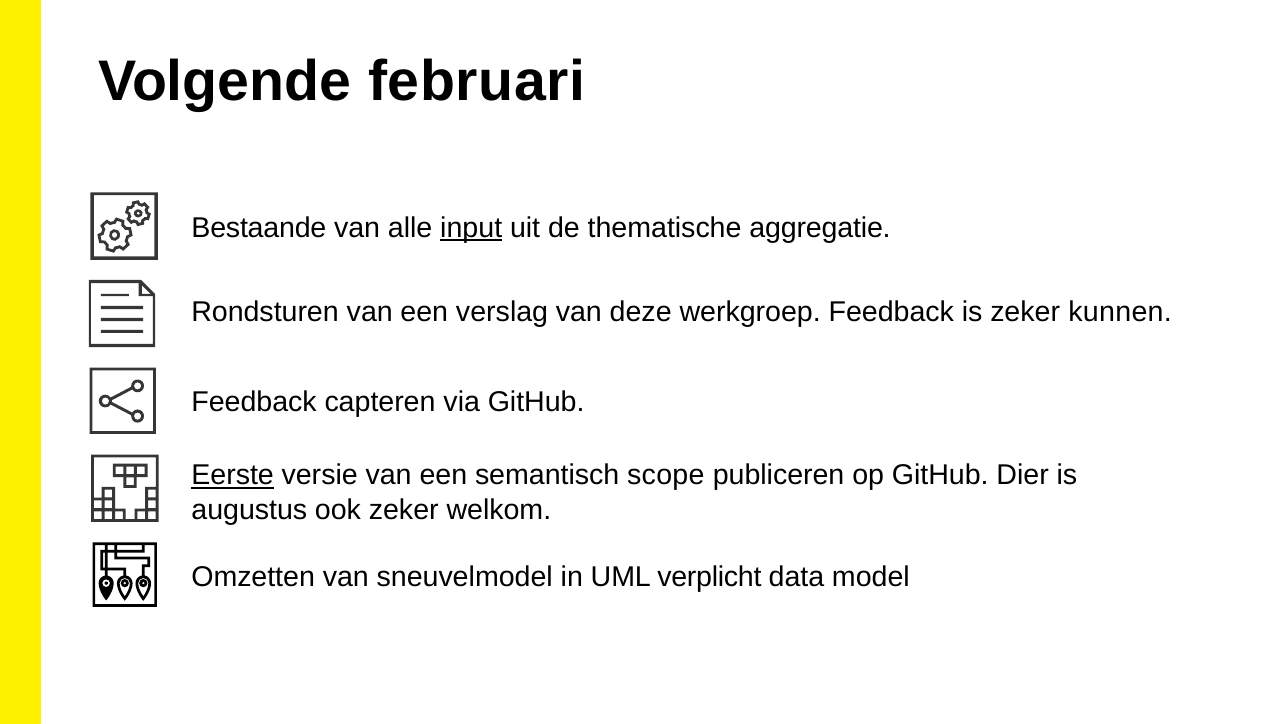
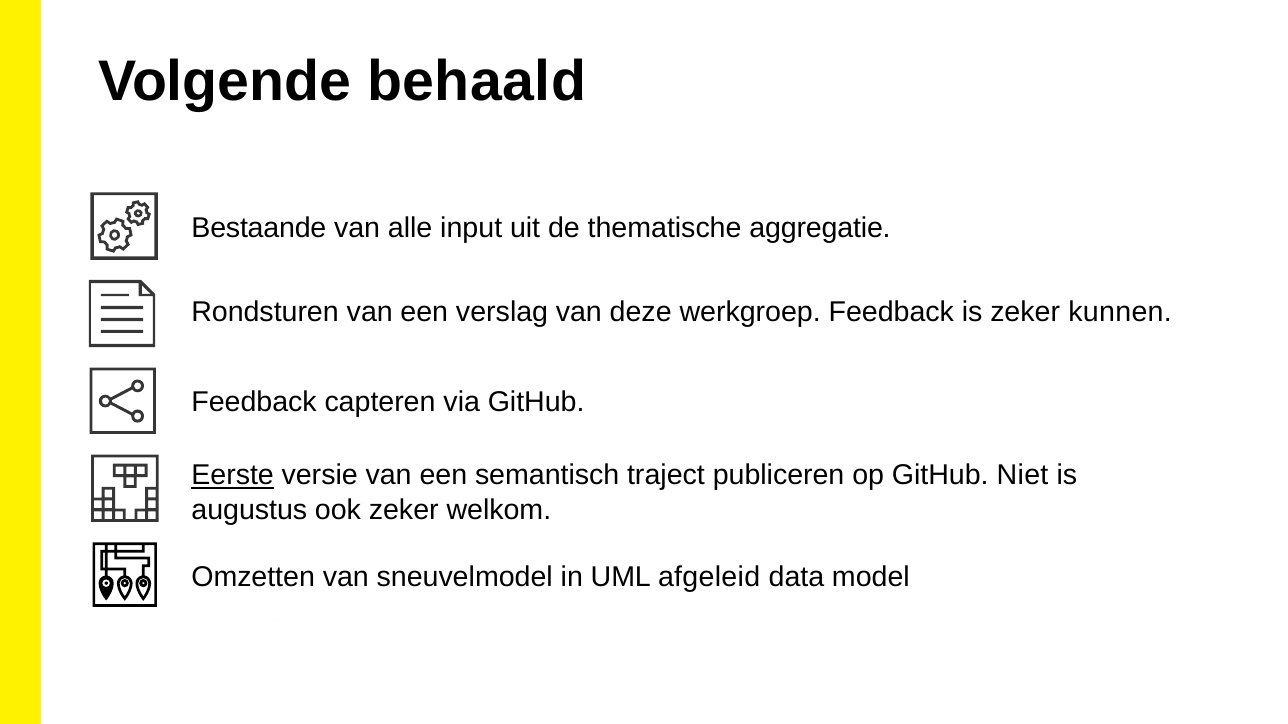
februari: februari -> behaald (477, 82)
input underline: present -> none (471, 228)
scope: scope -> traject (666, 476)
Dier: Dier -> Niet (1023, 476)
verplicht: verplicht -> afgeleid (709, 578)
